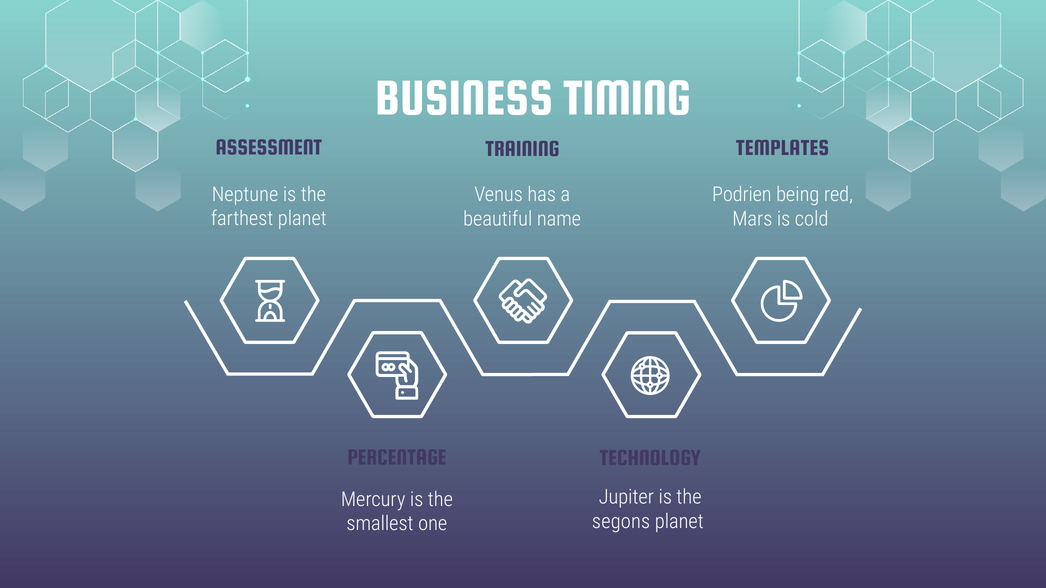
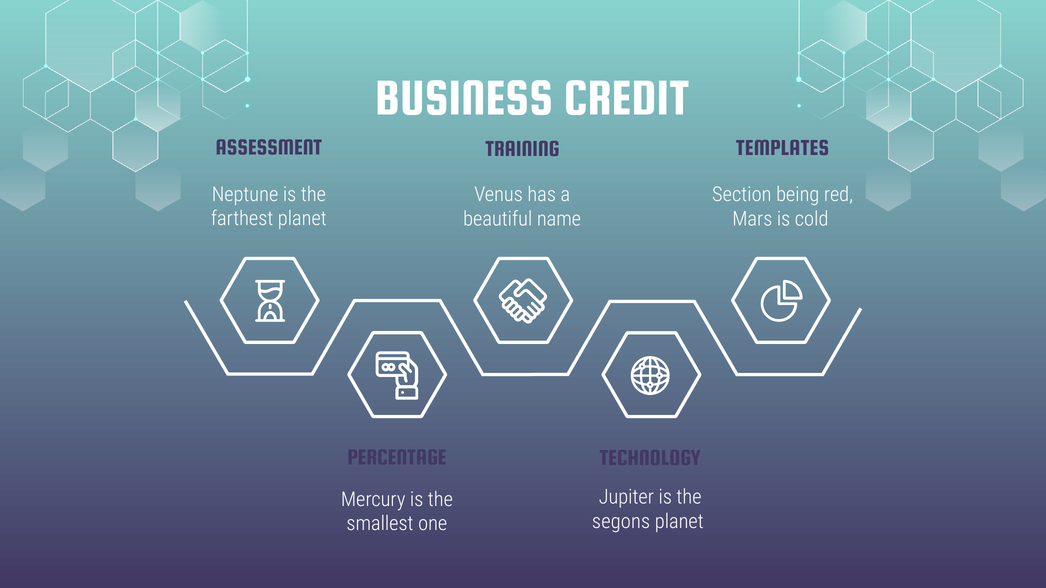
TIMING: TIMING -> CREDIT (627, 98)
Podrien: Podrien -> Section (742, 195)
